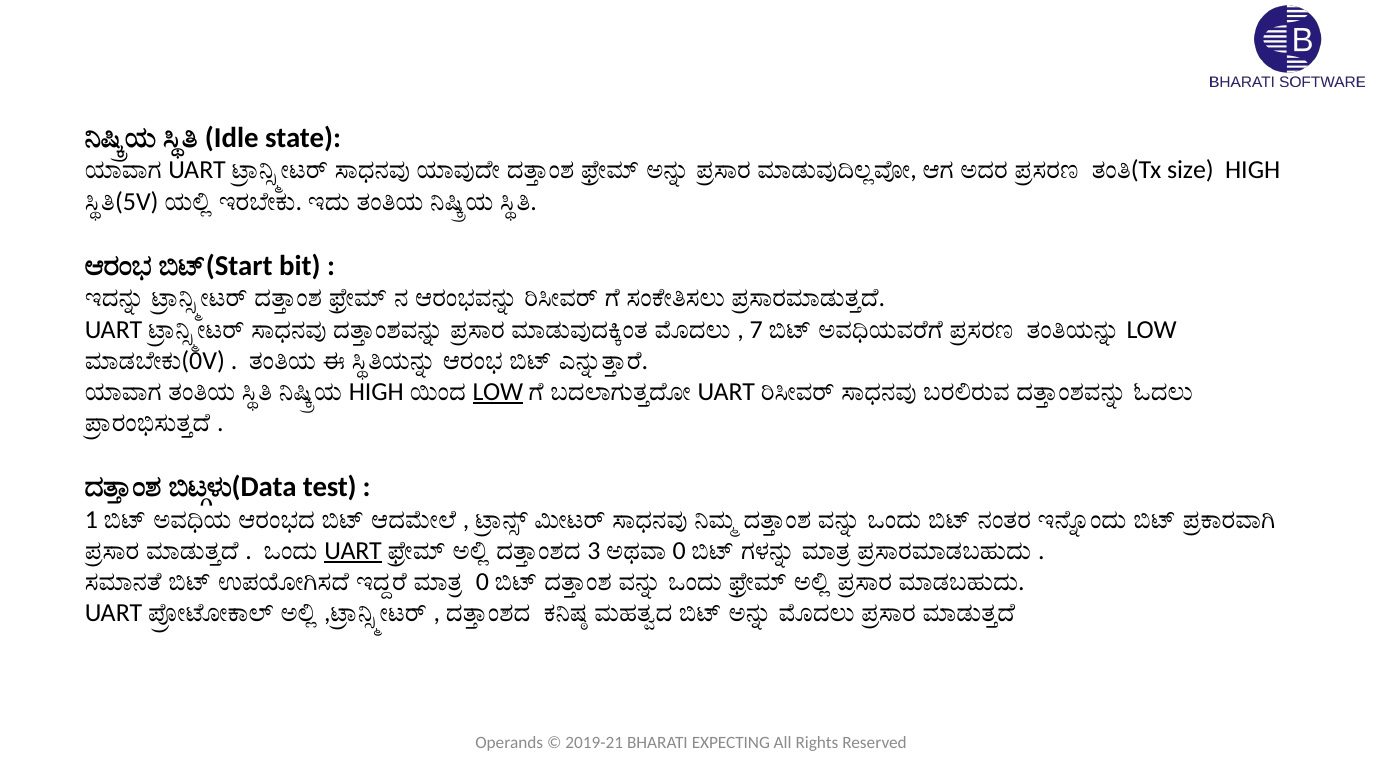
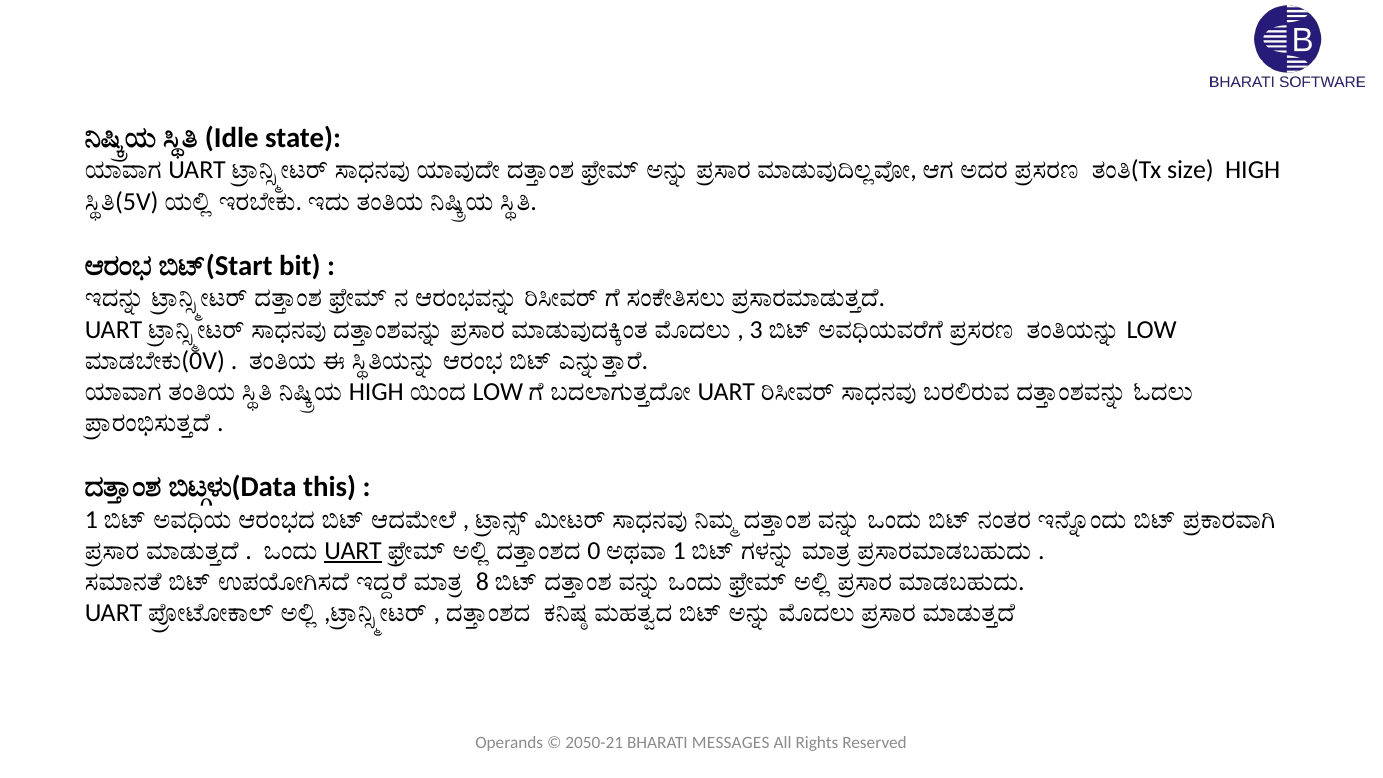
7: 7 -> 3 (756, 329)
LOW underline: present -> none (498, 392)
test: test -> this (330, 487)
3: 3 -> 0 (594, 551)
0: 0 -> 1 (679, 551)
0: 0 -> 8 (482, 582)
2019-21: 2019-21 -> 2050-21 (594, 743)
EXPECTING: EXPECTING -> MESSAGES (731, 743)
